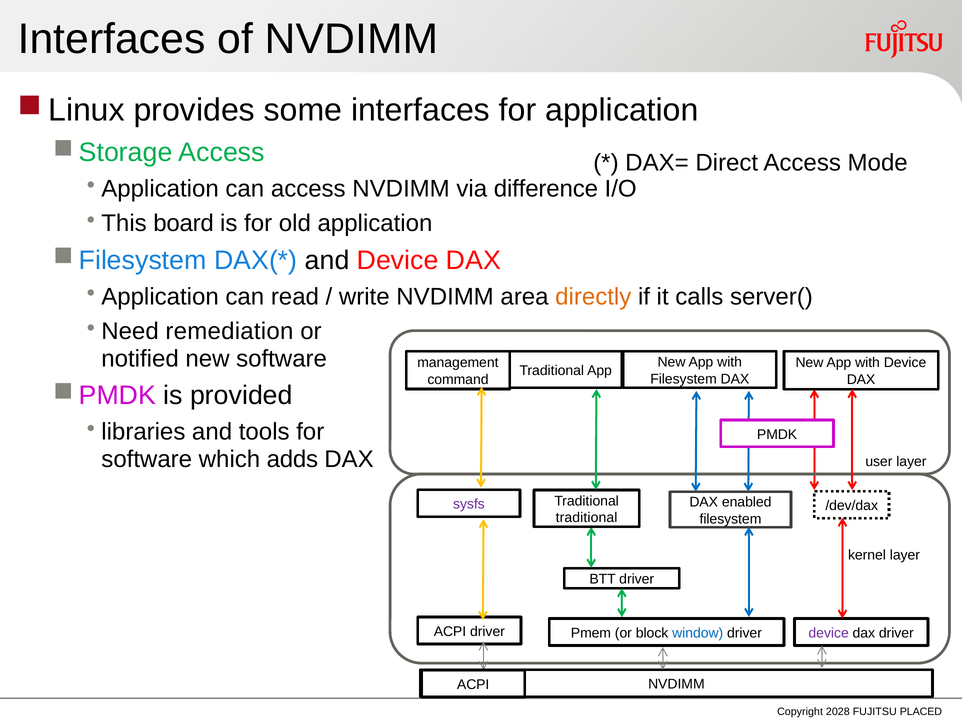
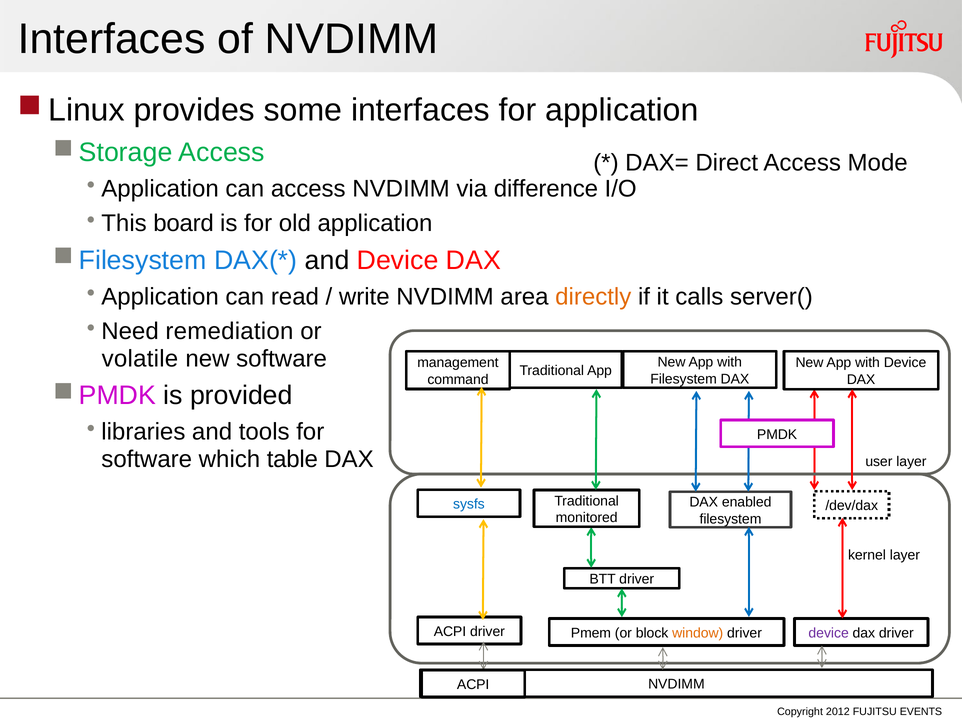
notified: notified -> volatile (140, 359)
adds: adds -> table (292, 459)
sysfs colour: purple -> blue (469, 504)
traditional: traditional -> monitored (587, 518)
window colour: blue -> orange (698, 633)
2028: 2028 -> 2012 (838, 711)
PLACED: PLACED -> EVENTS (921, 711)
